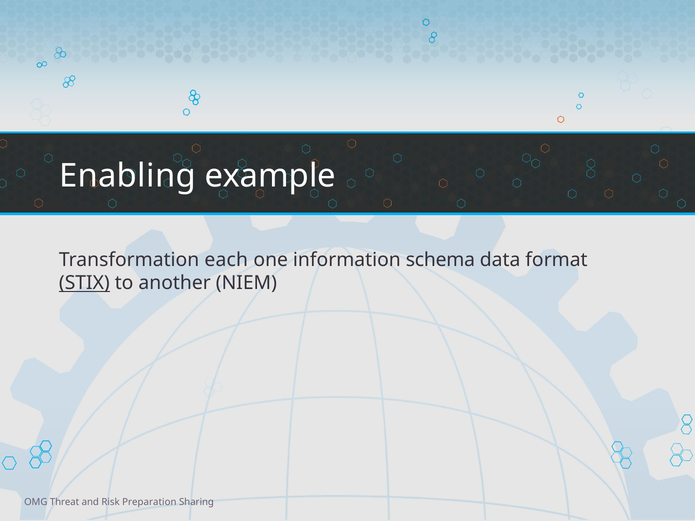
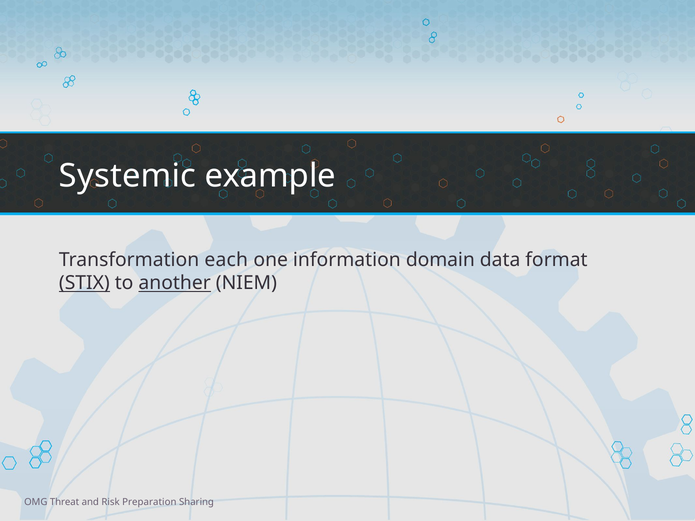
Enabling: Enabling -> Systemic (127, 176)
schema: schema -> domain (440, 260)
another underline: none -> present (175, 283)
